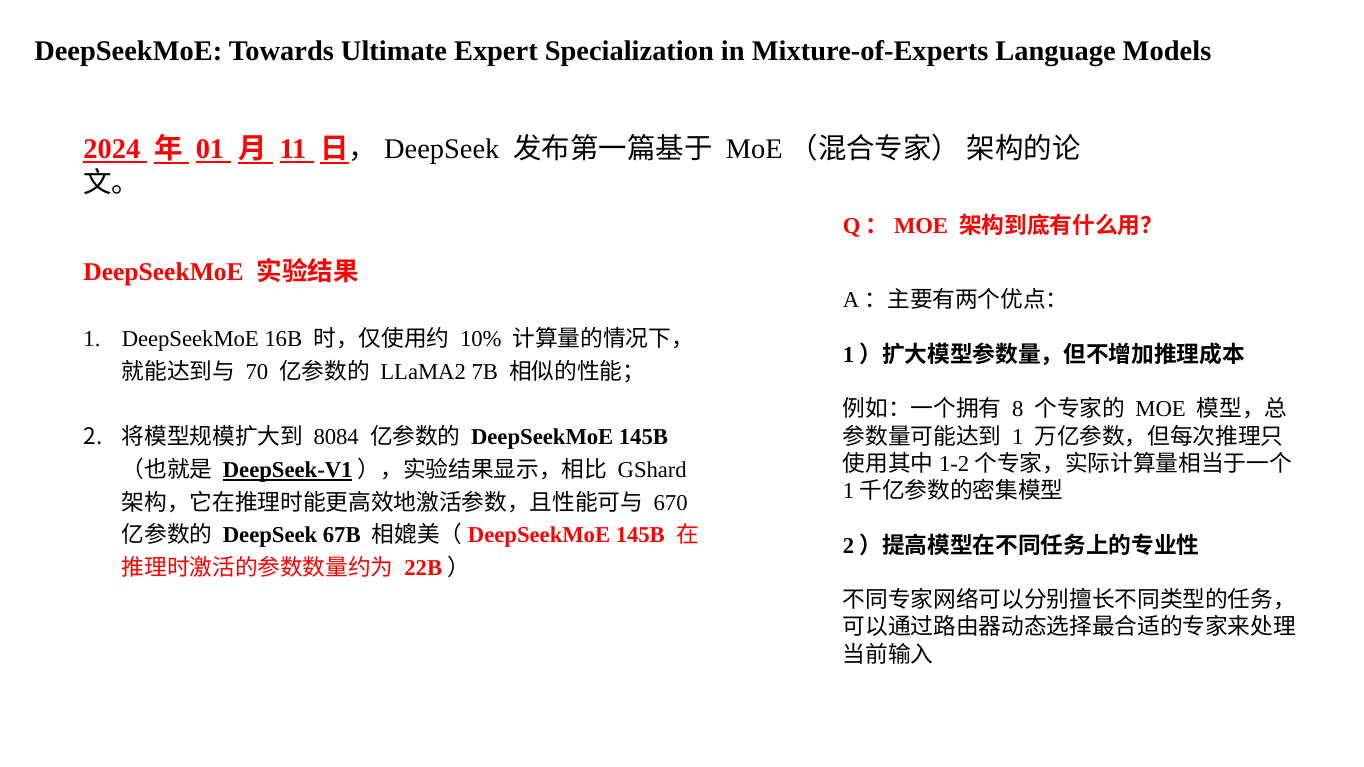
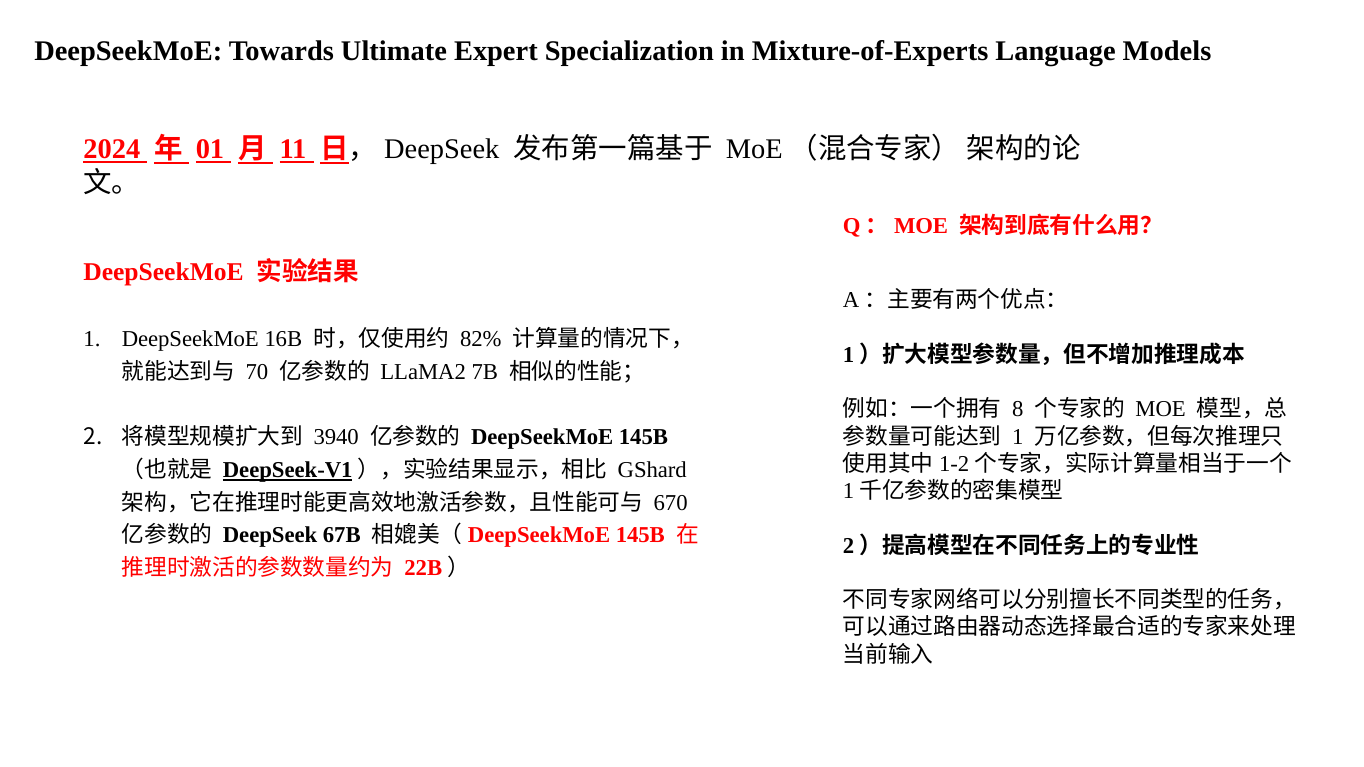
10%: 10% -> 82% (481, 339)
8084: 8084 -> 3940 (336, 437)
